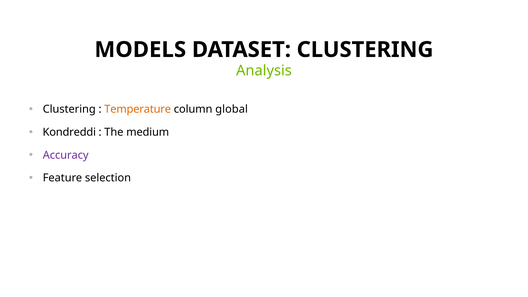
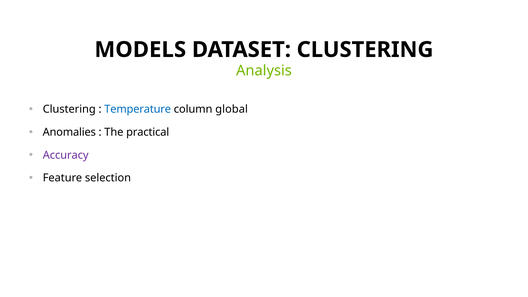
Temperature colour: orange -> blue (138, 109)
Kondreddi: Kondreddi -> Anomalies (69, 132)
medium: medium -> practical (148, 132)
